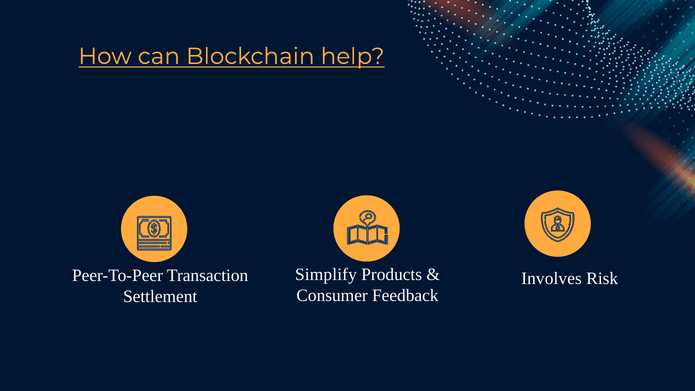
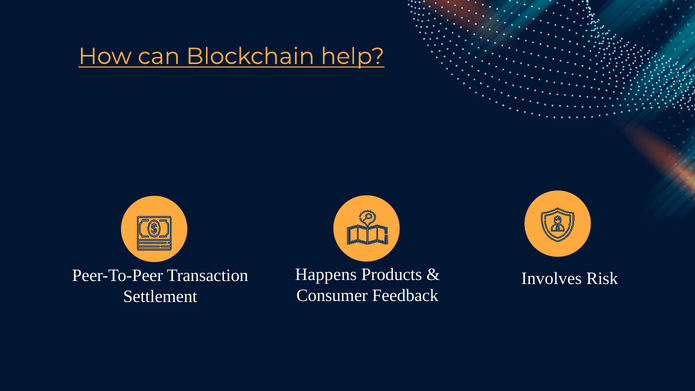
Simplify: Simplify -> Happens (326, 275)
